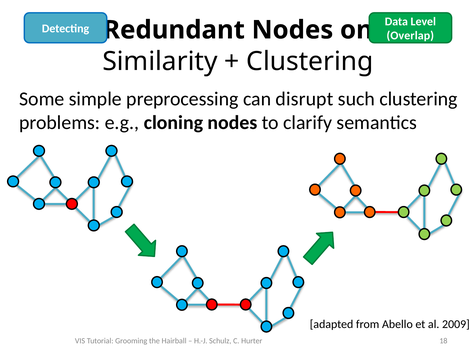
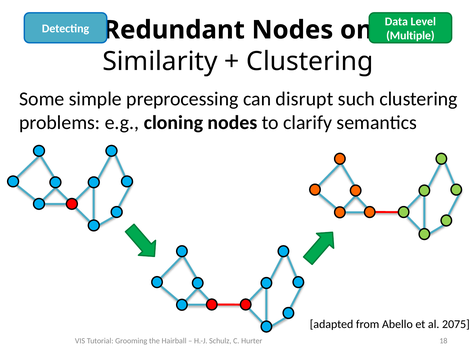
Overlap: Overlap -> Multiple (410, 36)
2009: 2009 -> 2075 (456, 324)
